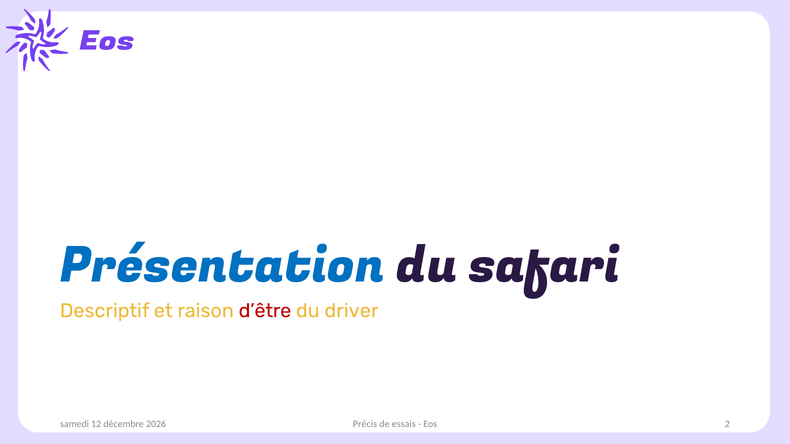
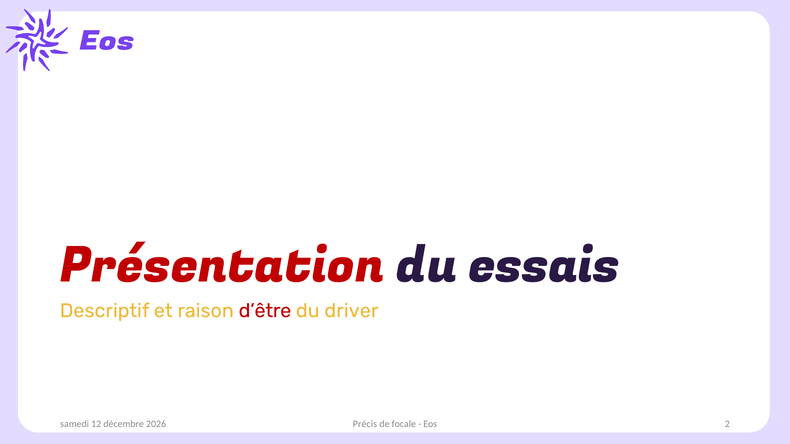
Présentation colour: blue -> red (222, 266)
safari: safari -> essais (544, 266)
essais: essais -> focale (404, 424)
